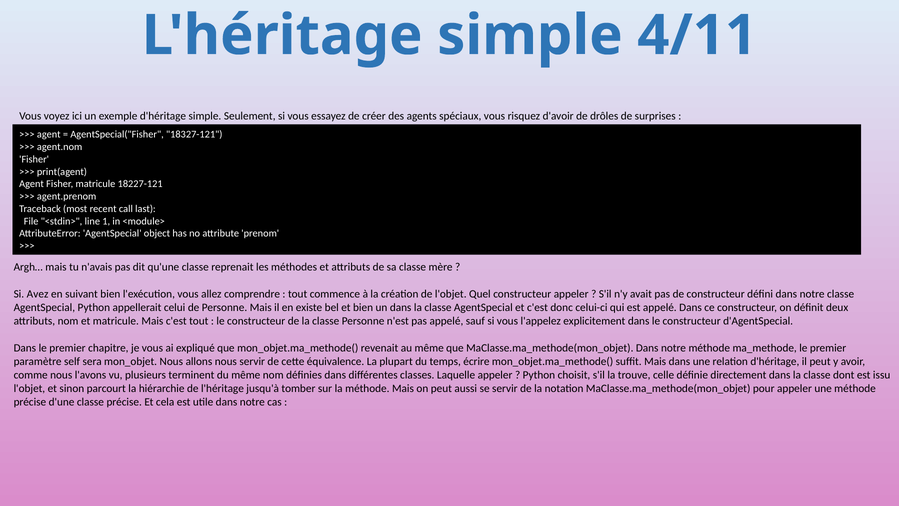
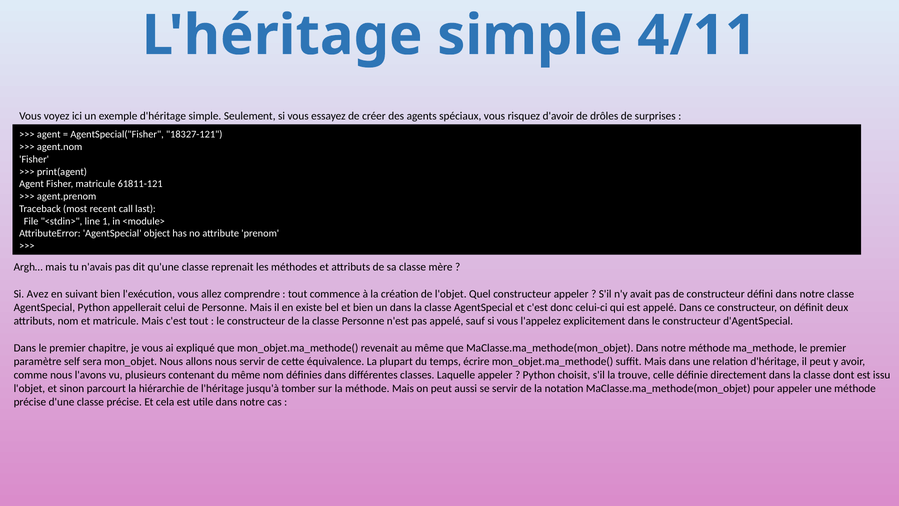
18227-121: 18227-121 -> 61811-121 (140, 184)
terminent: terminent -> contenant (191, 375)
